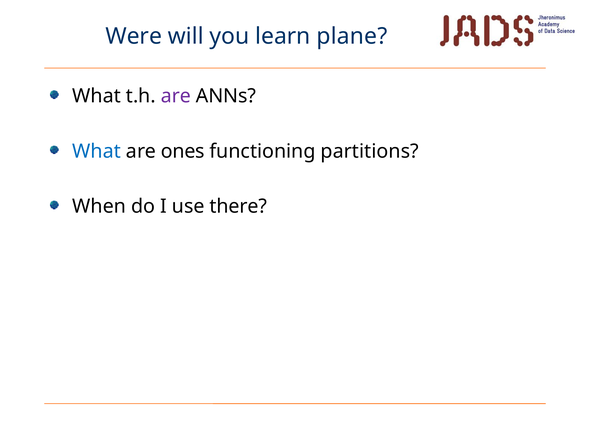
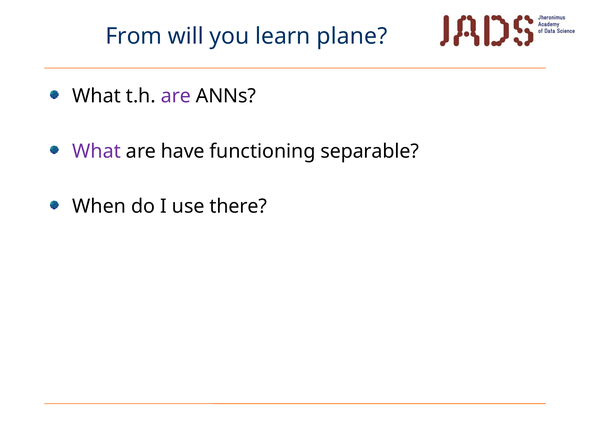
Were: Were -> From (134, 36)
What colour: blue -> purple (97, 151)
ones: ones -> have (183, 151)
partitions: partitions -> separable (370, 151)
